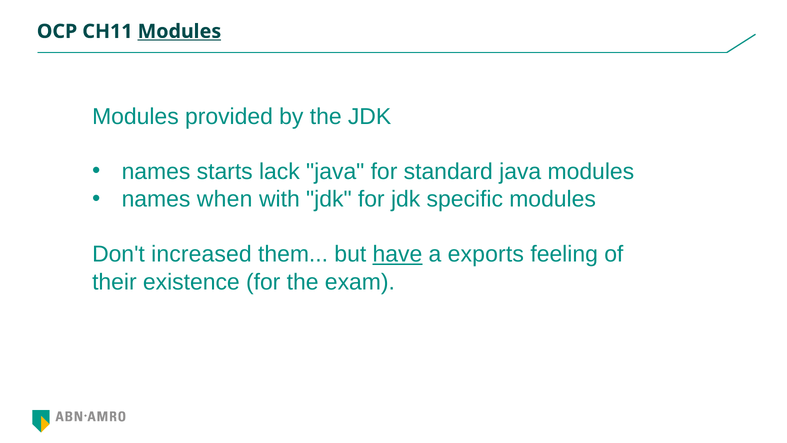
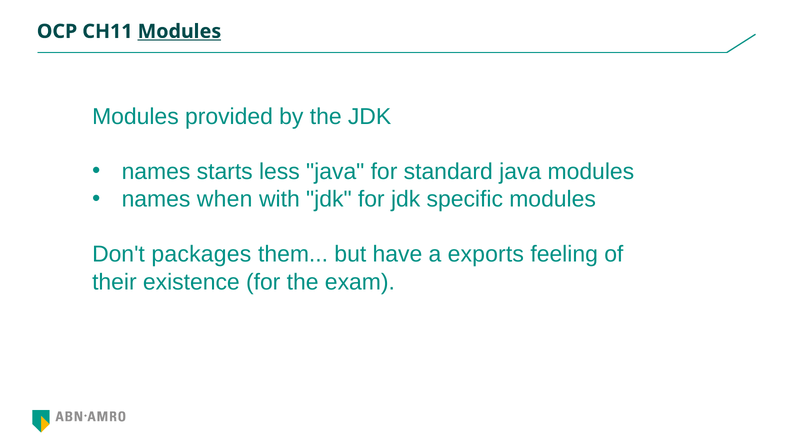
lack: lack -> less (279, 172)
increased: increased -> packages (201, 254)
have underline: present -> none (397, 254)
